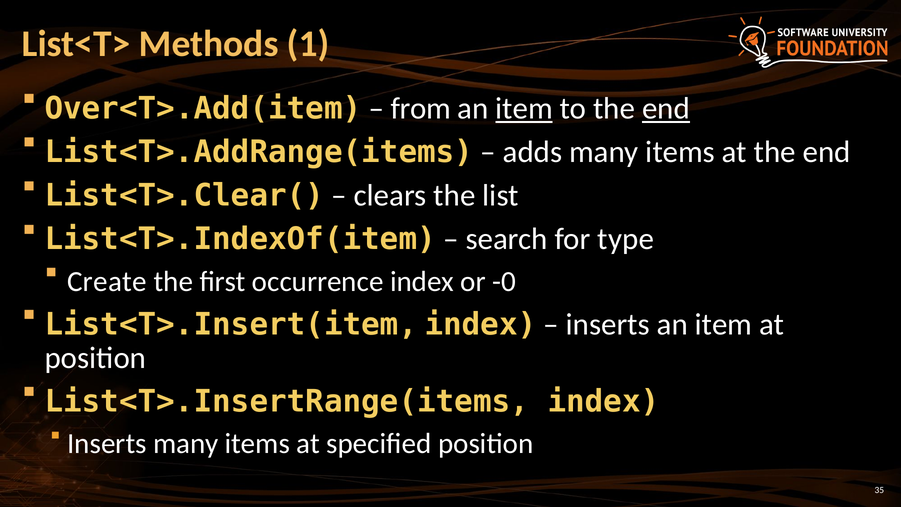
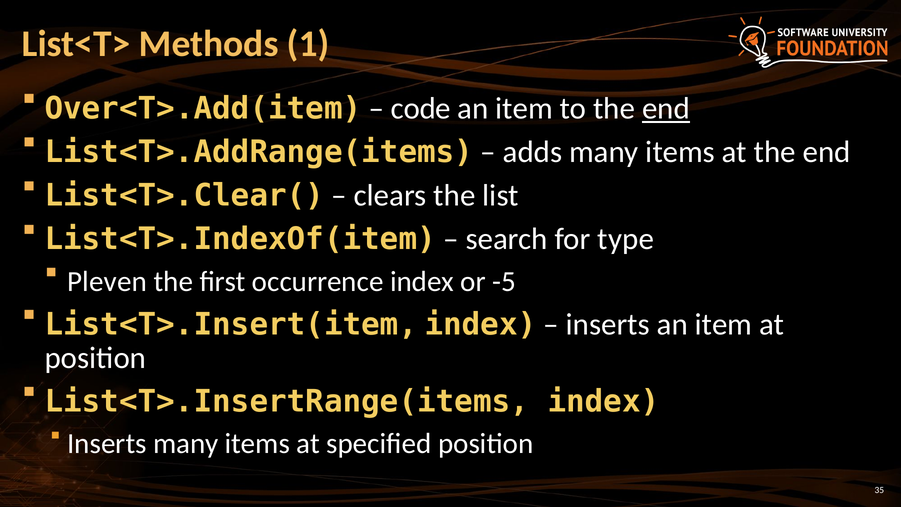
from: from -> code (421, 109)
item underline: present -> none (524, 109)
Create: Create -> Pleven (107, 282)
-0: -0 -> -5 (504, 282)
